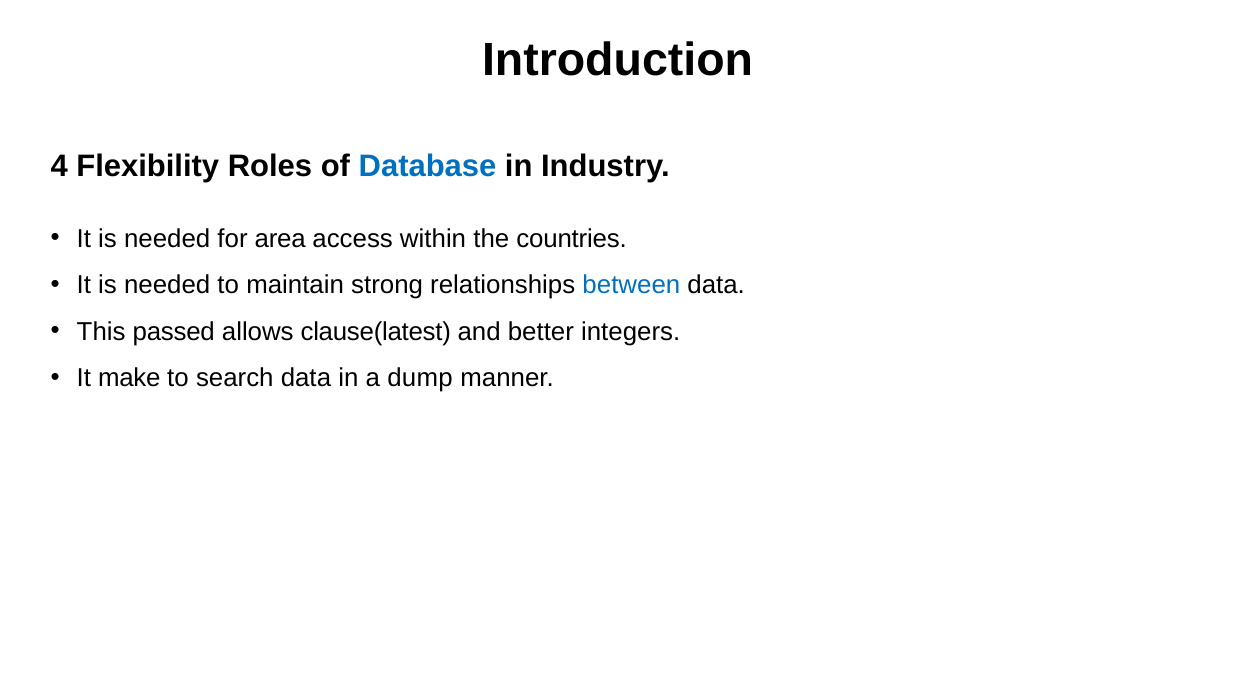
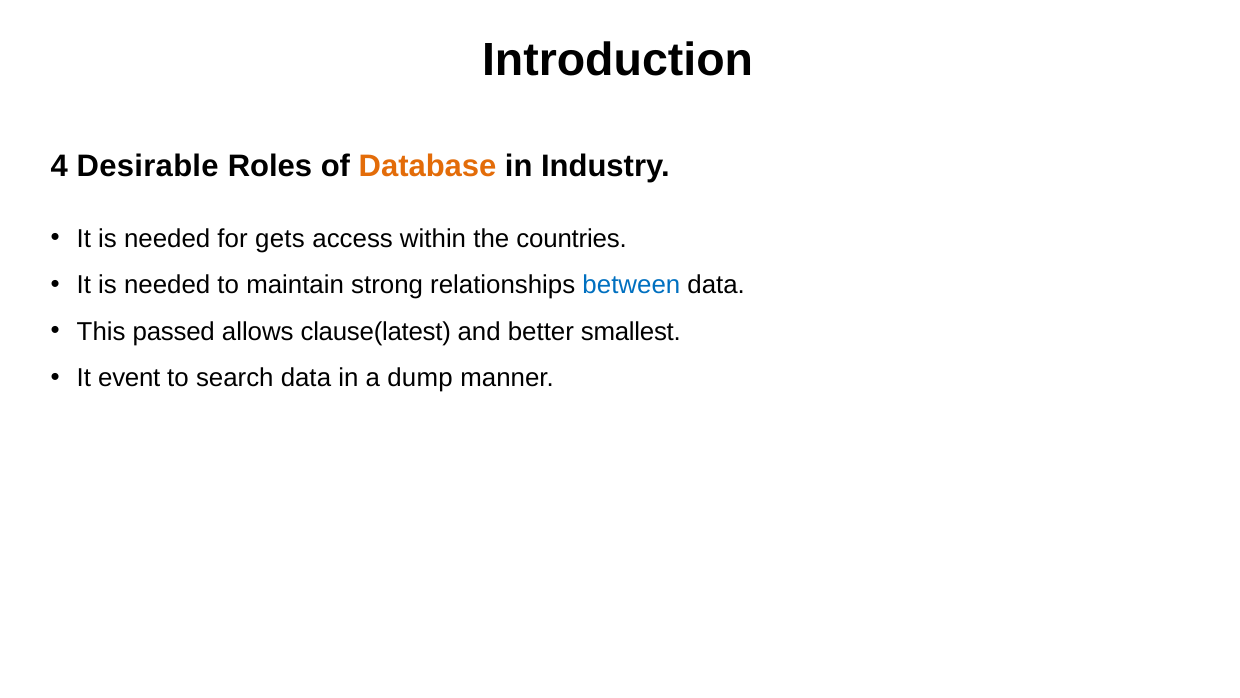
Flexibility: Flexibility -> Desirable (148, 166)
Database colour: blue -> orange (428, 166)
area: area -> gets (280, 238)
integers: integers -> smallest (631, 331)
make: make -> event (129, 378)
